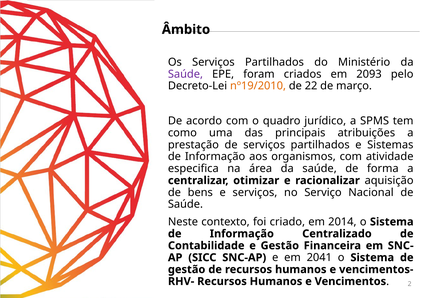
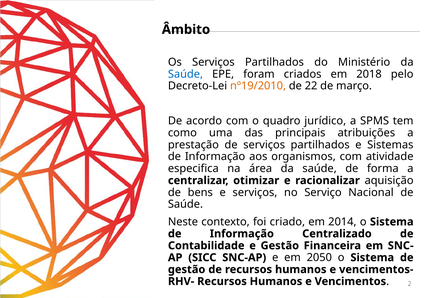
Saúde colour: purple -> blue (185, 74)
2093: 2093 -> 2018 (369, 74)
2041: 2041 -> 2050 (319, 257)
